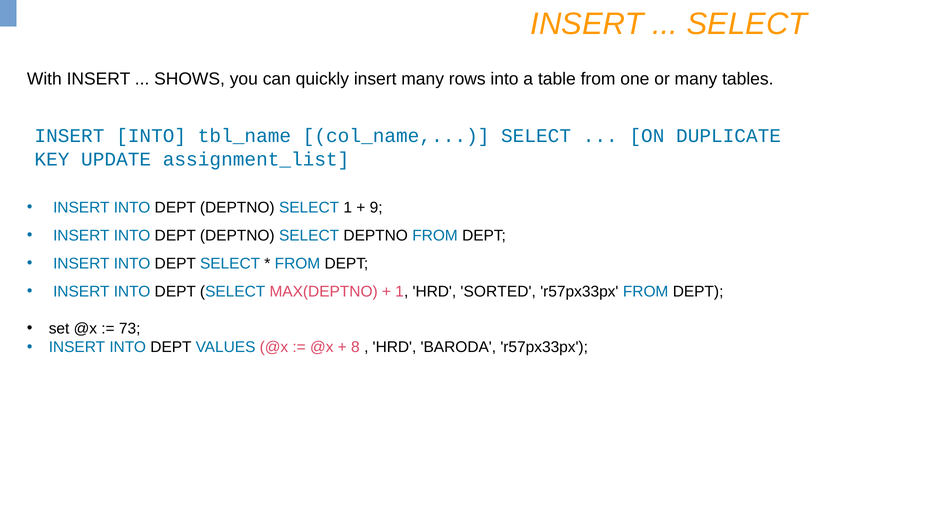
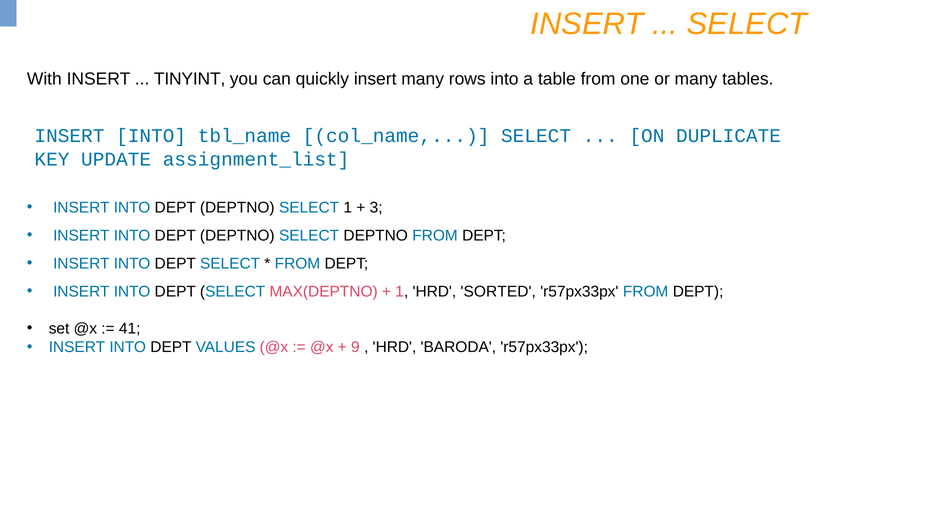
SHOWS: SHOWS -> TINYINT (190, 79)
9: 9 -> 3 (376, 208)
73: 73 -> 41 (130, 329)
8: 8 -> 9 (355, 347)
